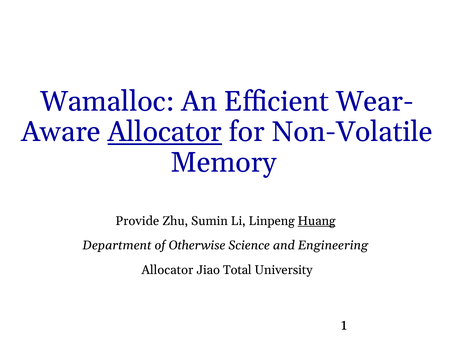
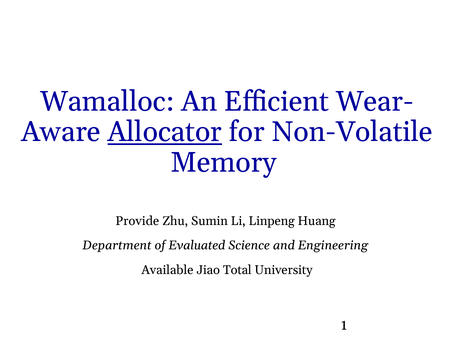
Huang underline: present -> none (317, 221)
Otherwise: Otherwise -> Evaluated (197, 246)
Allocator: Allocator -> Available (167, 270)
